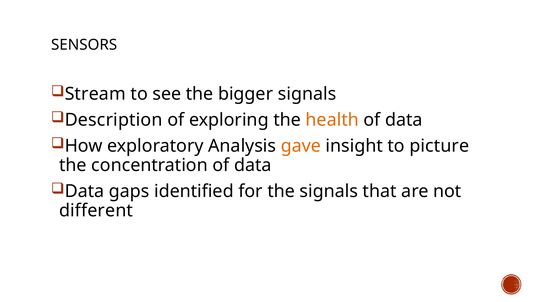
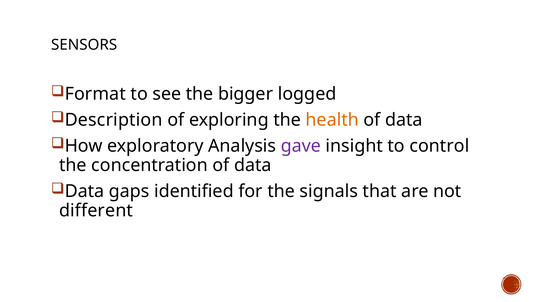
Stream: Stream -> Format (95, 94)
bigger signals: signals -> logged (307, 94)
gave colour: orange -> purple (301, 146)
picture: picture -> control (439, 146)
